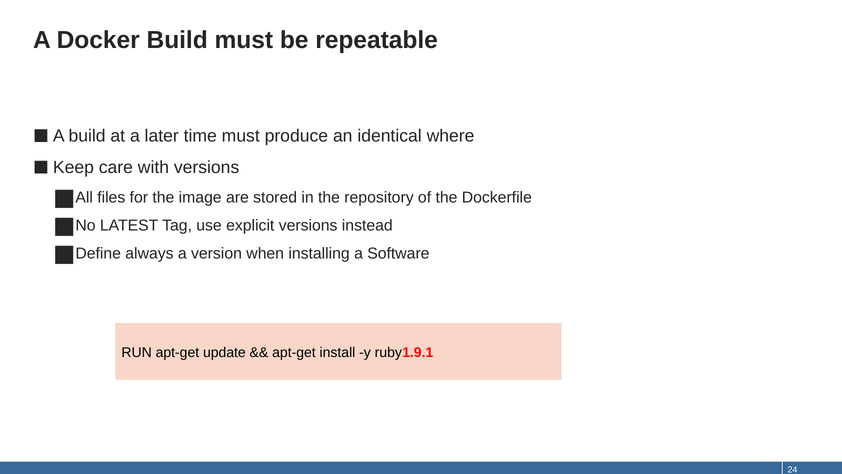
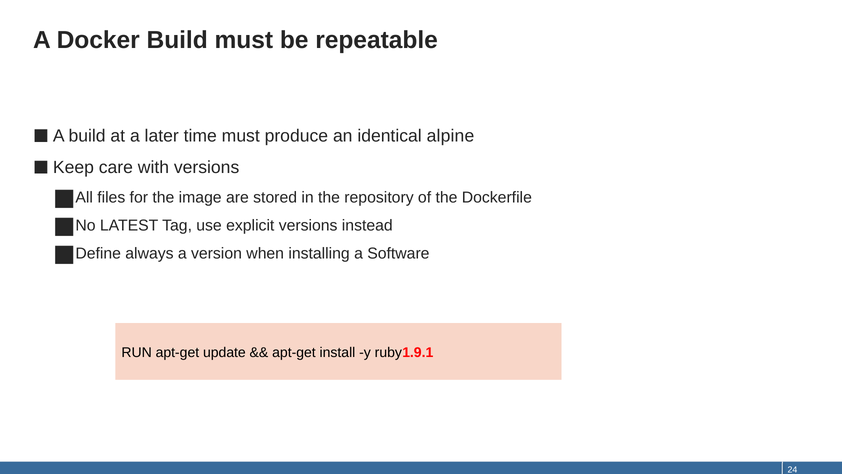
where: where -> alpine (450, 136)
